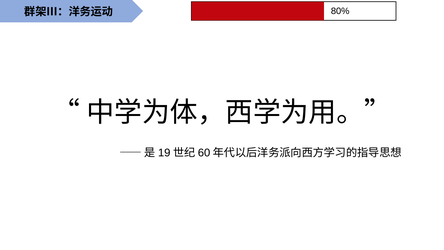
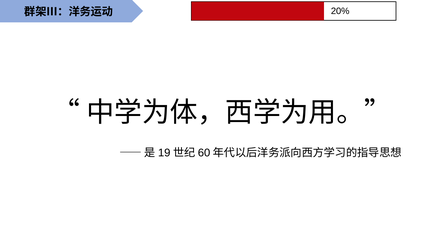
80%: 80% -> 20% (340, 11)
